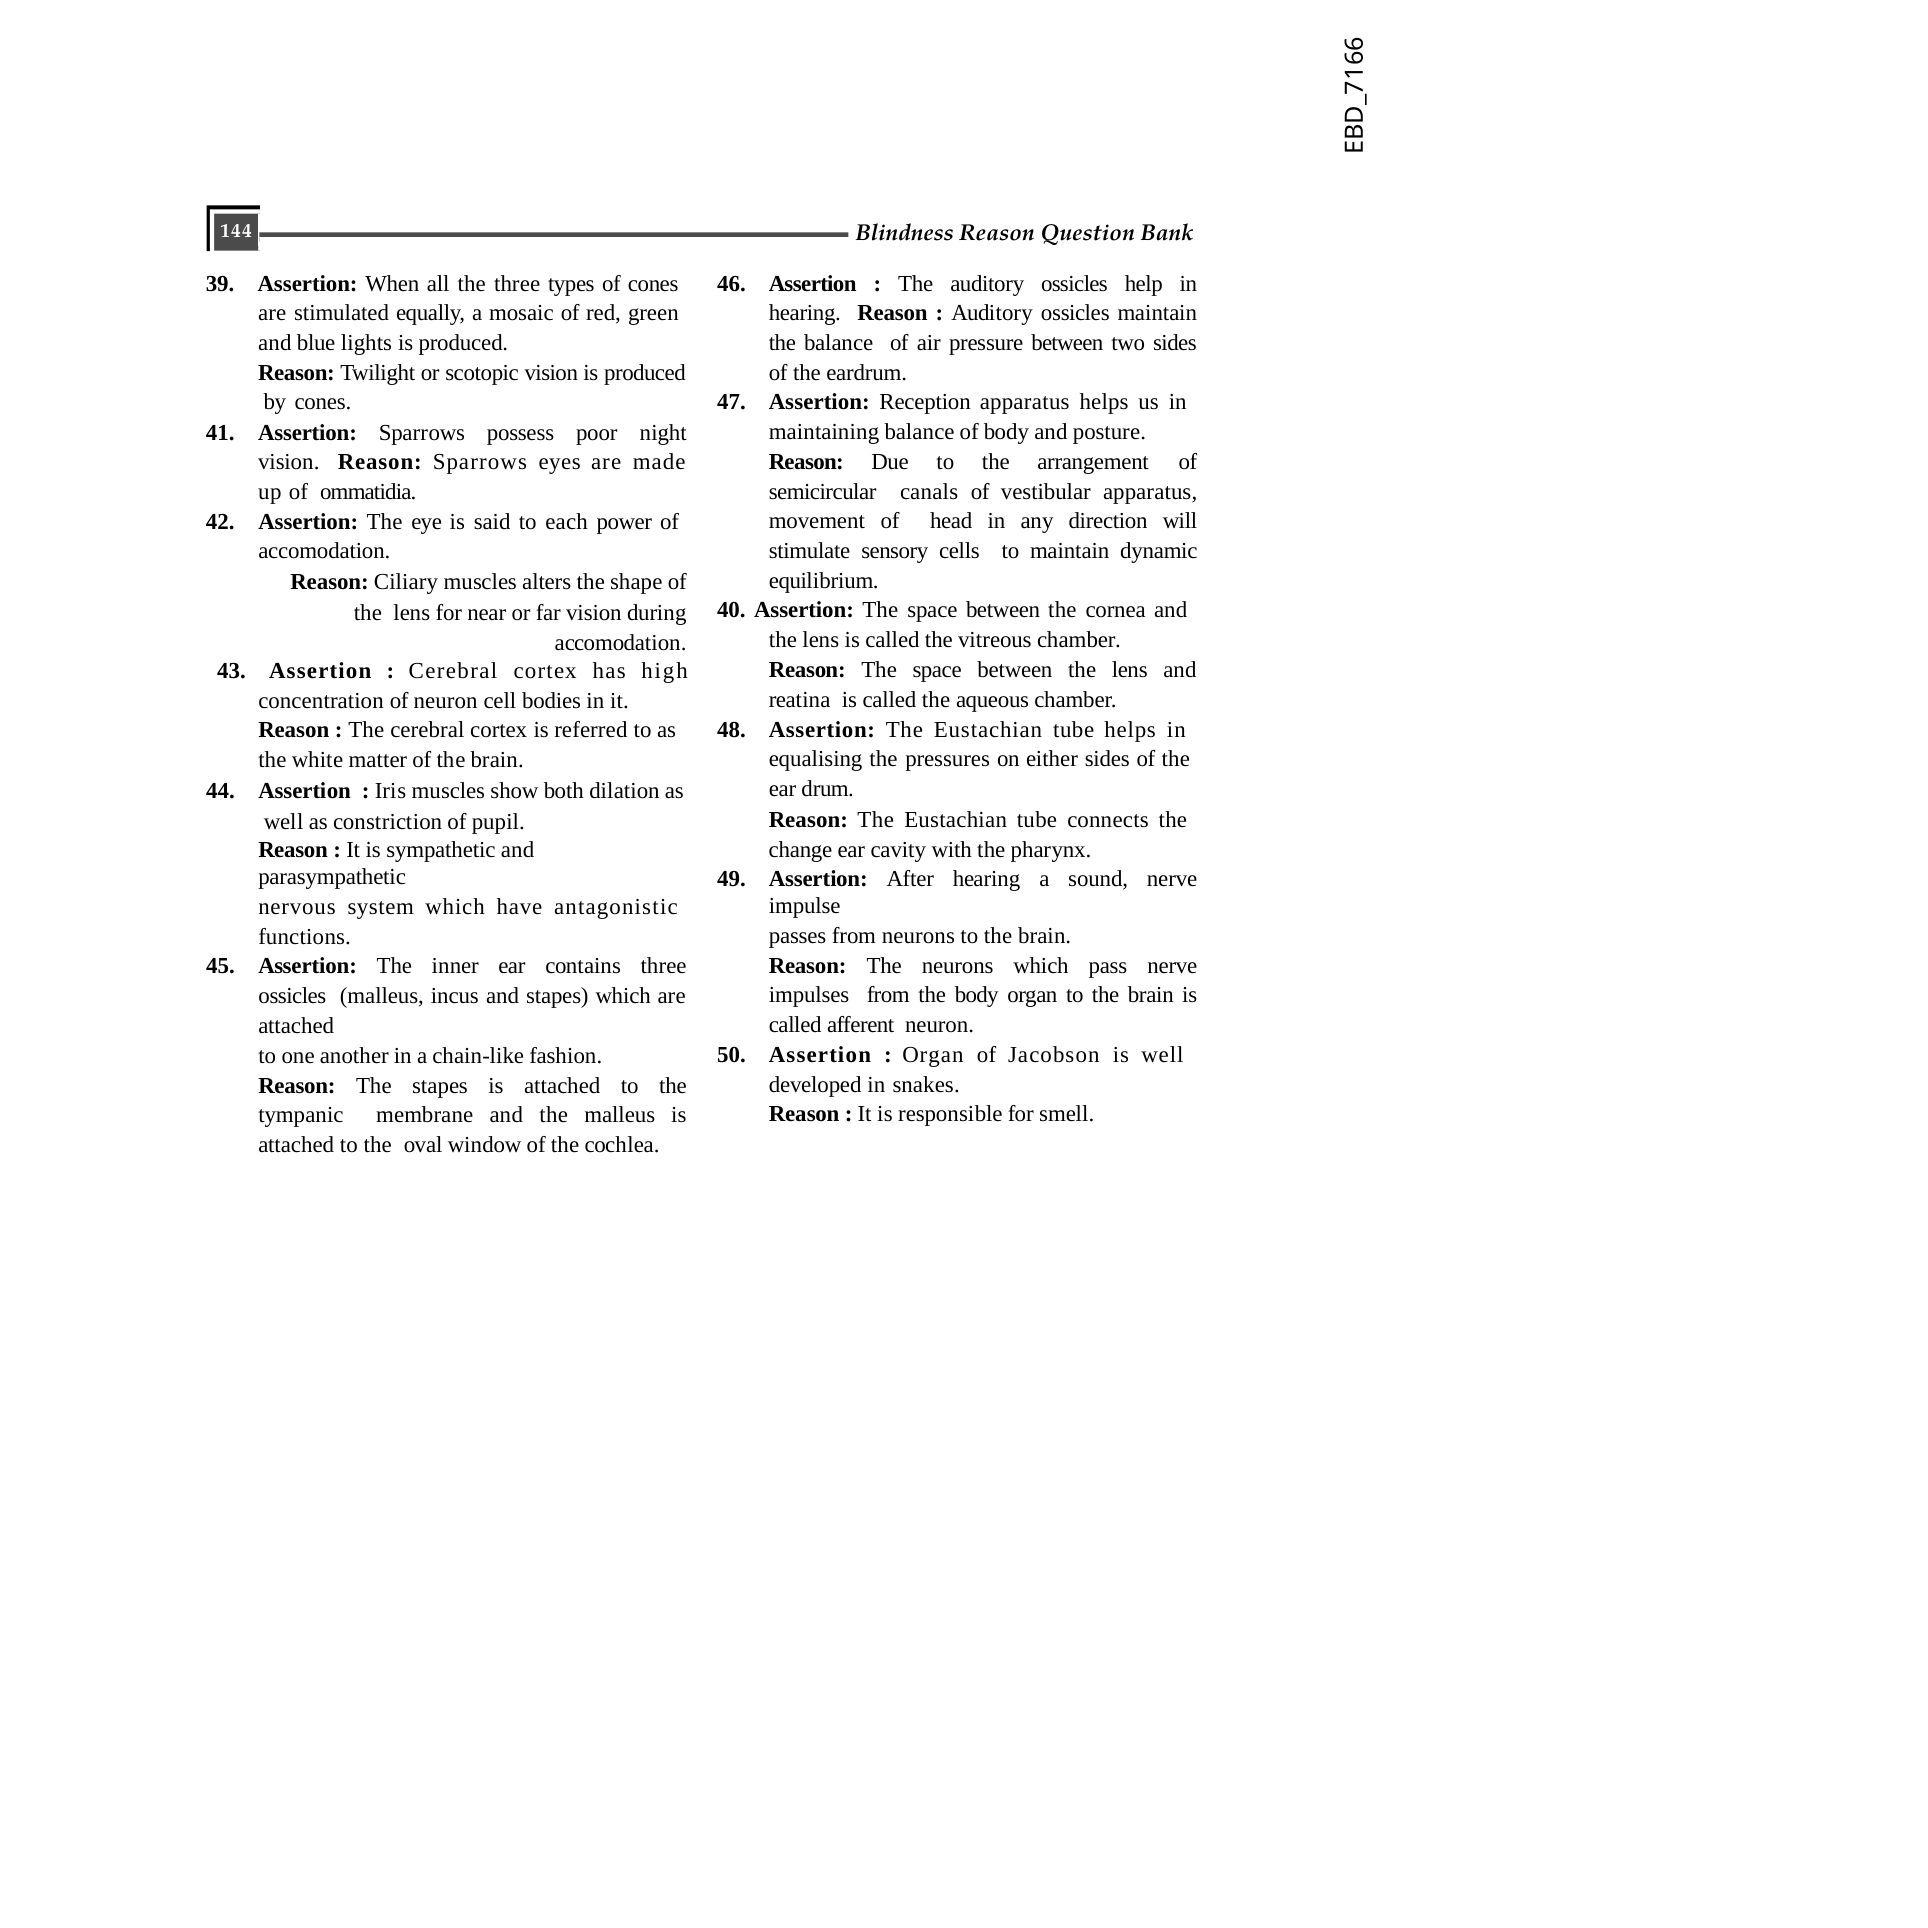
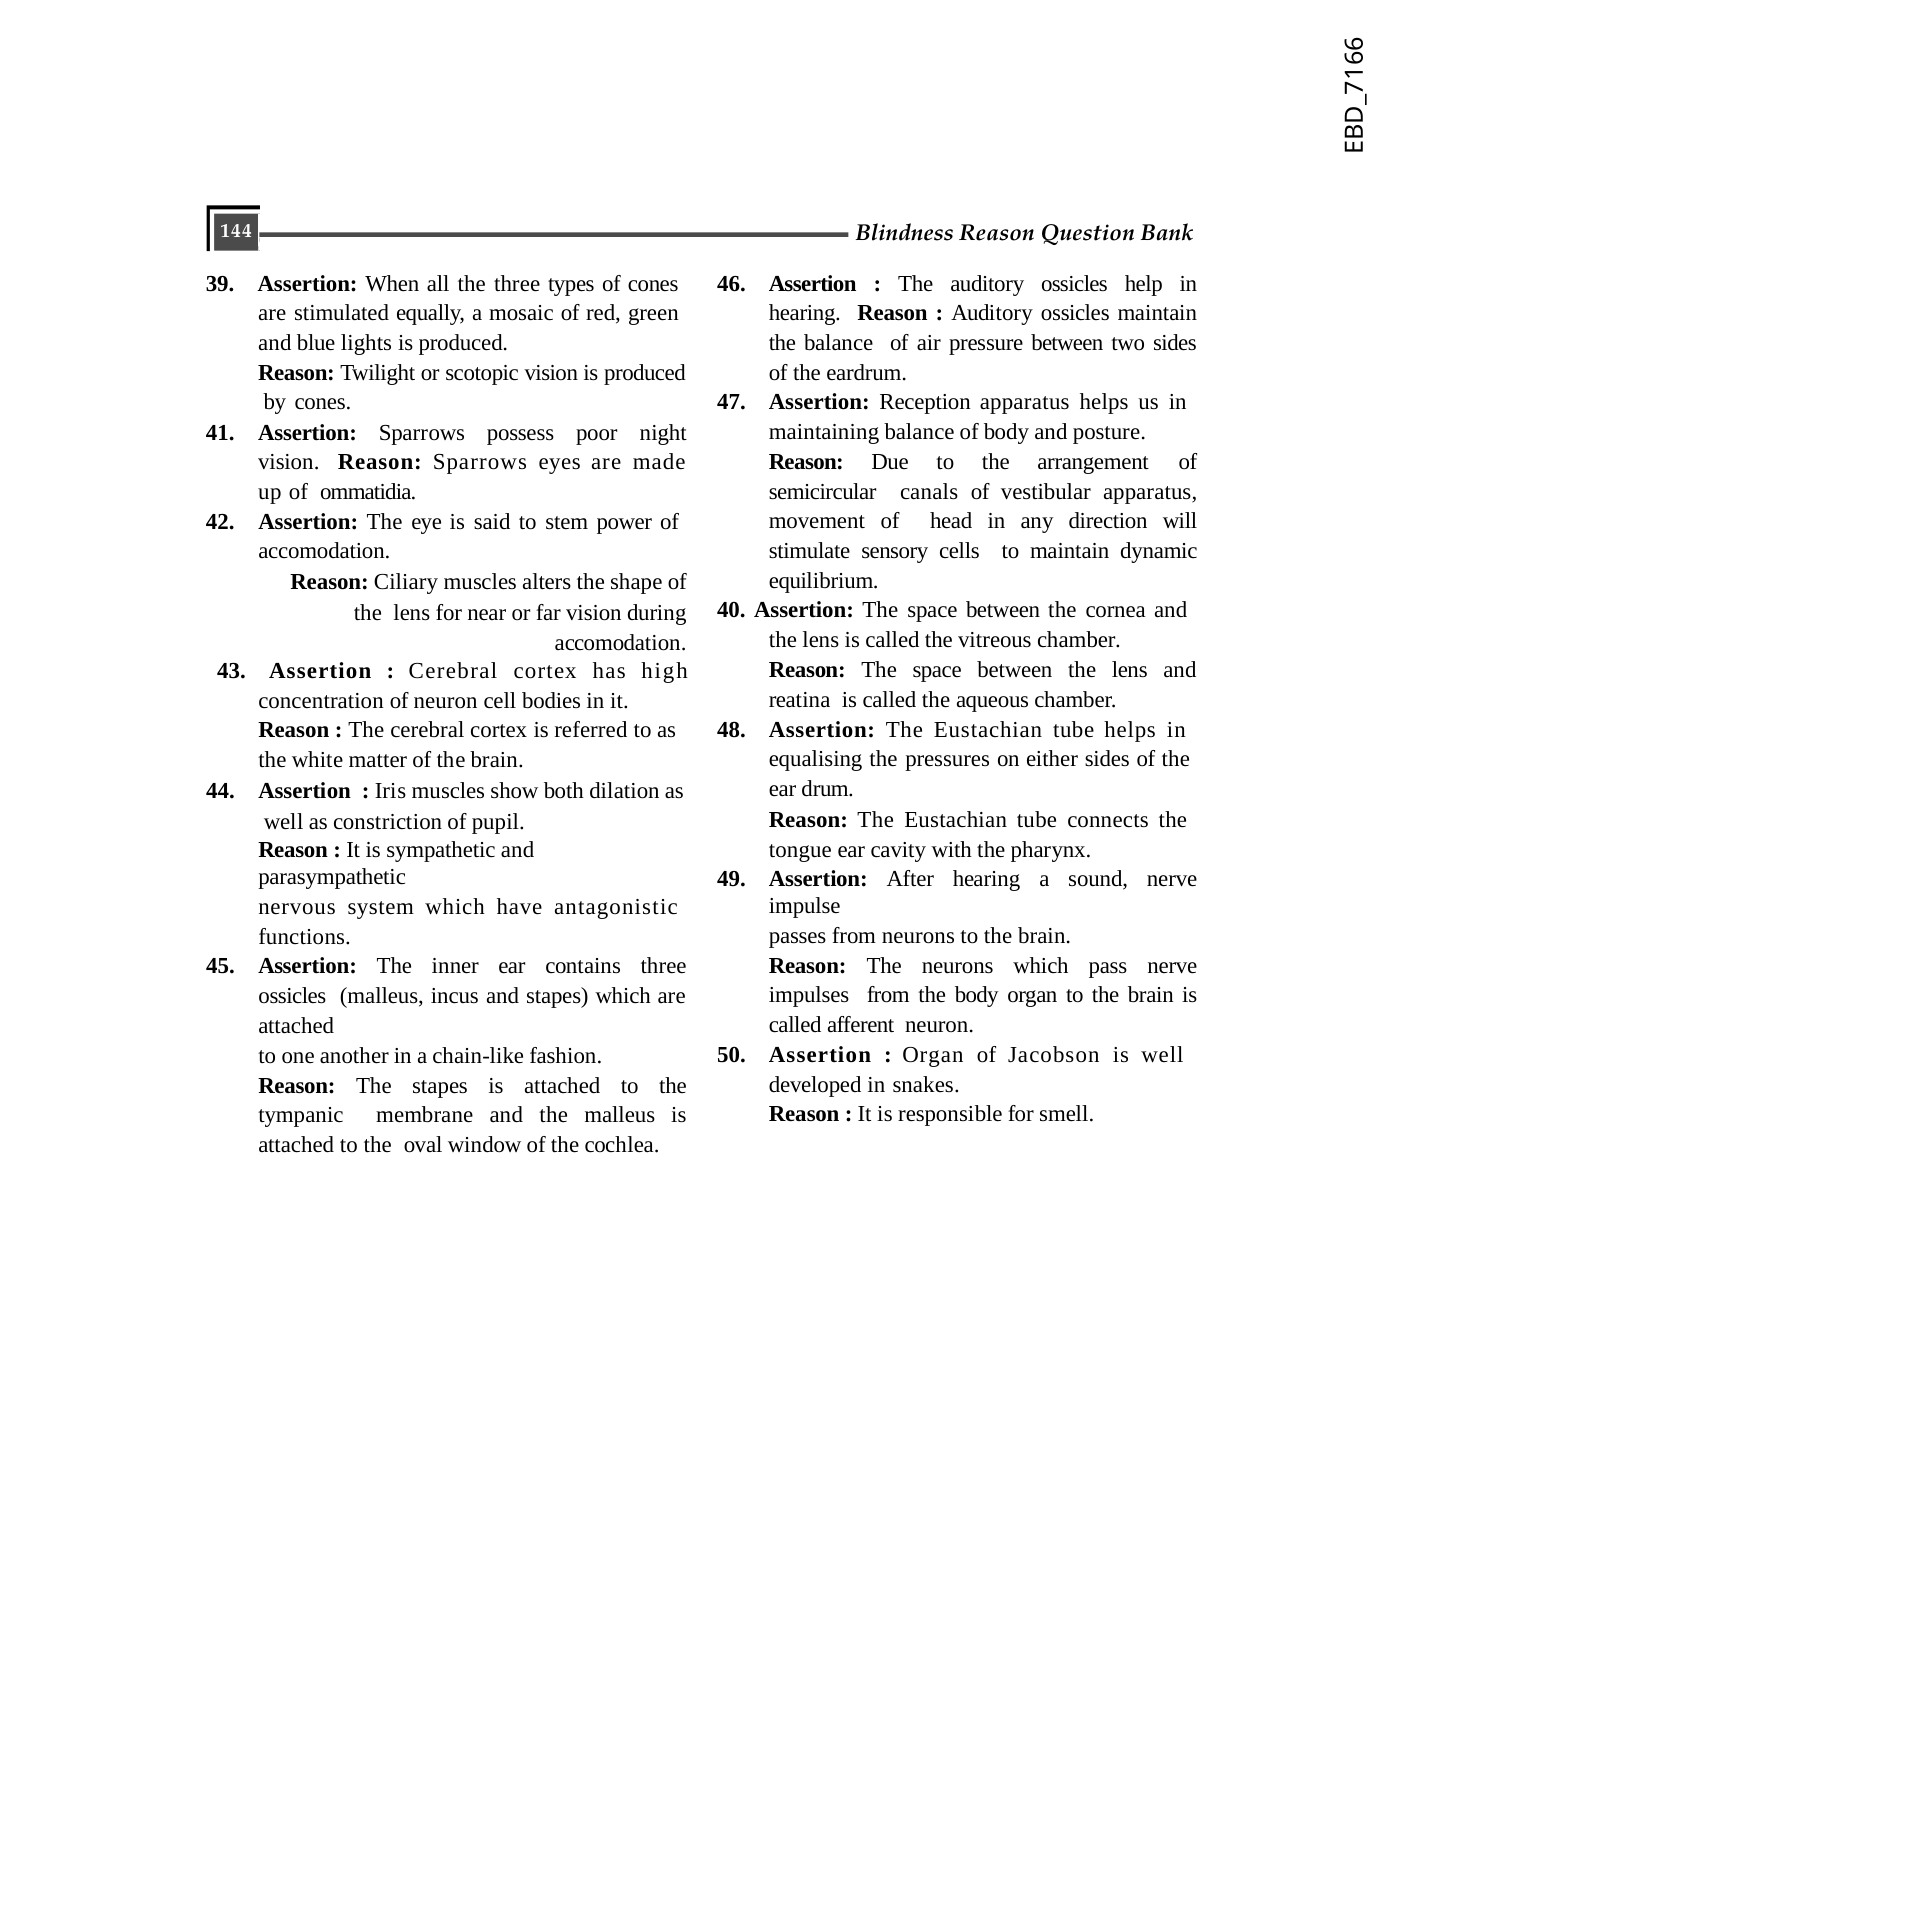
each: each -> stem (567, 521)
change: change -> tongue (800, 850)
